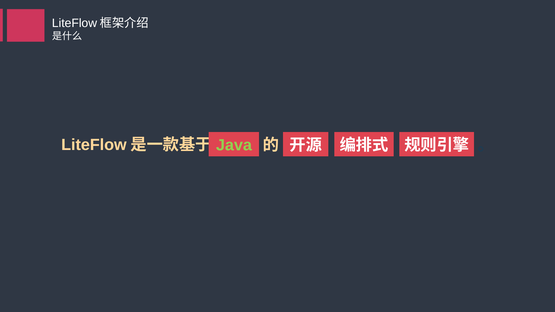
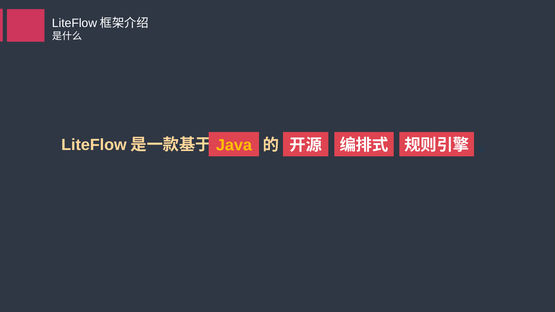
Java colour: light green -> yellow (234, 145)
